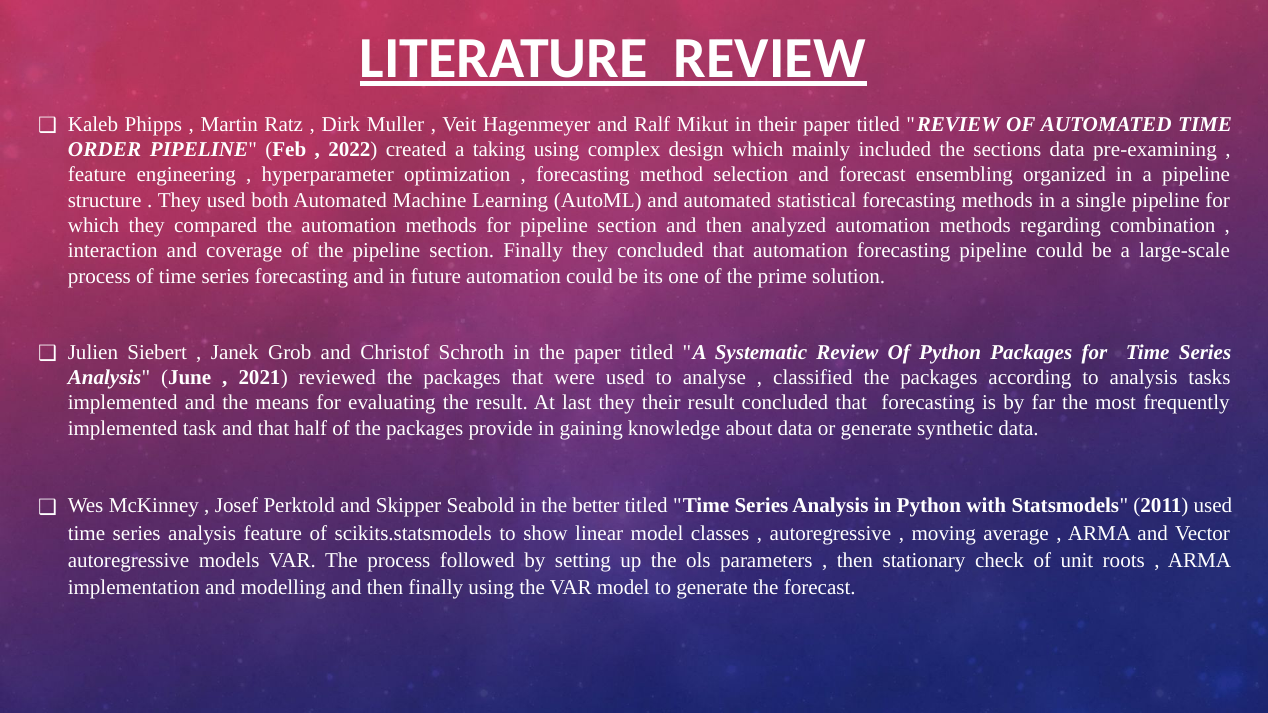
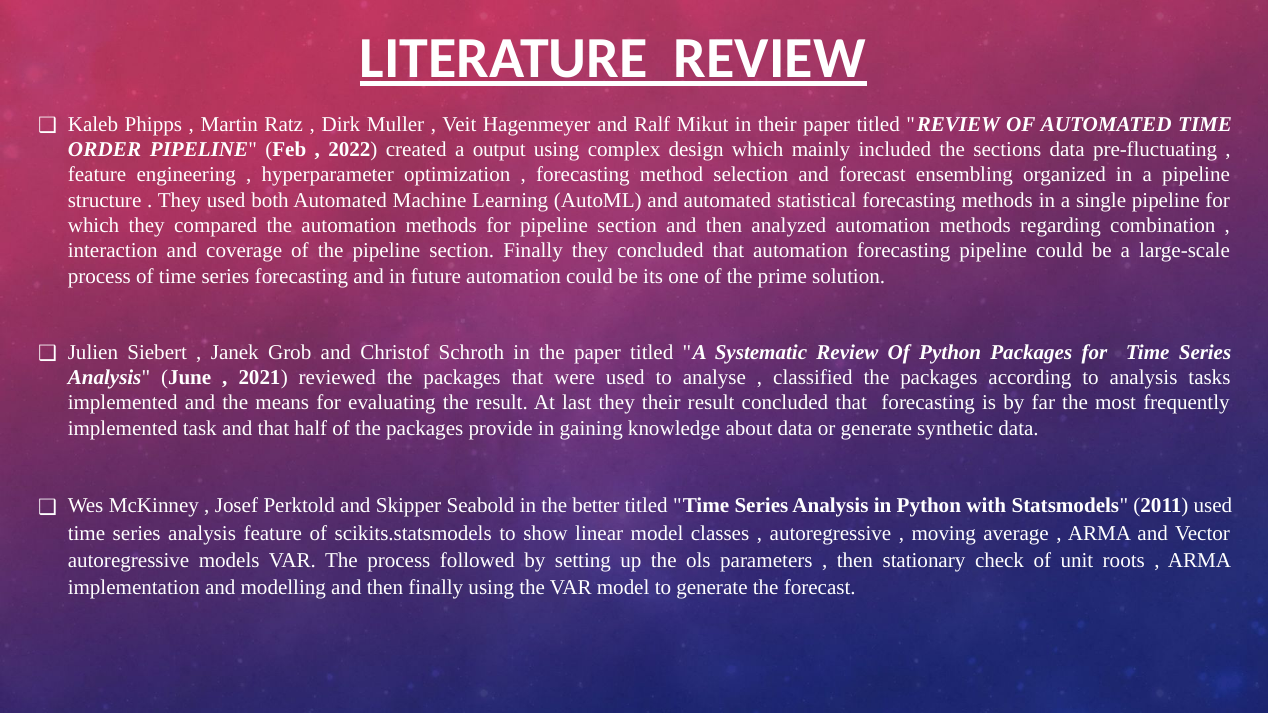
taking: taking -> output (499, 149)
pre-examining: pre-examining -> pre-fluctuating (1155, 149)
